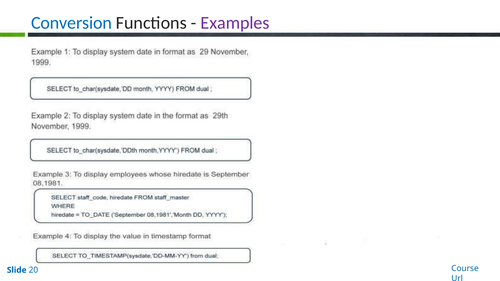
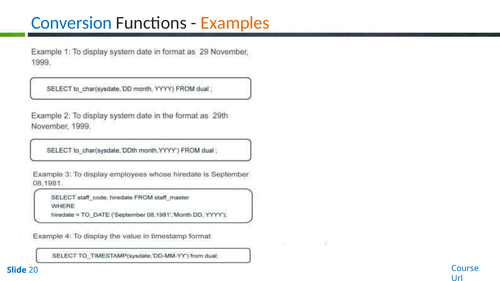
Examples colour: purple -> orange (235, 23)
